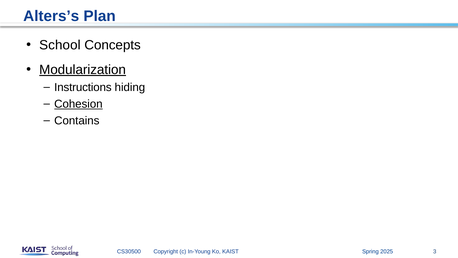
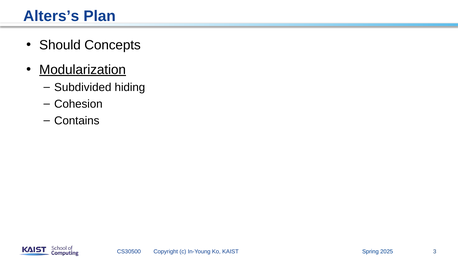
School: School -> Should (60, 45)
Instructions: Instructions -> Subdivided (83, 87)
Cohesion underline: present -> none (78, 104)
